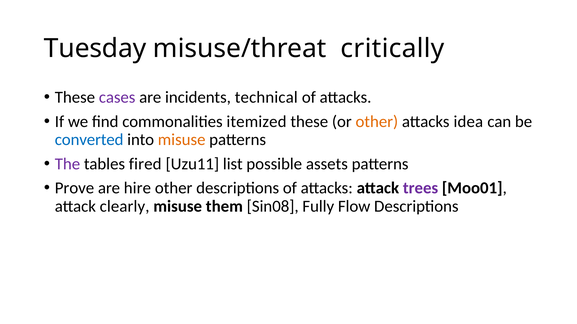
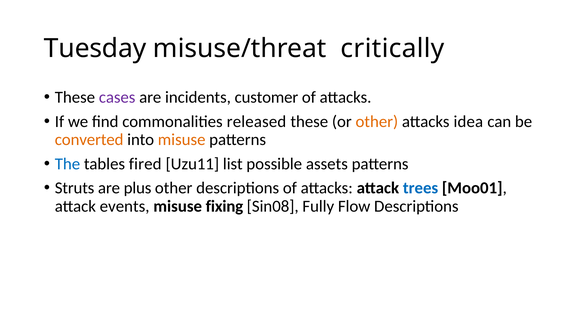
technical: technical -> customer (266, 98)
itemized: itemized -> released (256, 122)
converted colour: blue -> orange (89, 140)
The colour: purple -> blue (67, 164)
Prove: Prove -> Struts (75, 188)
hire: hire -> plus (138, 188)
trees colour: purple -> blue (420, 188)
clearly: clearly -> events (125, 206)
them: them -> fixing (224, 206)
